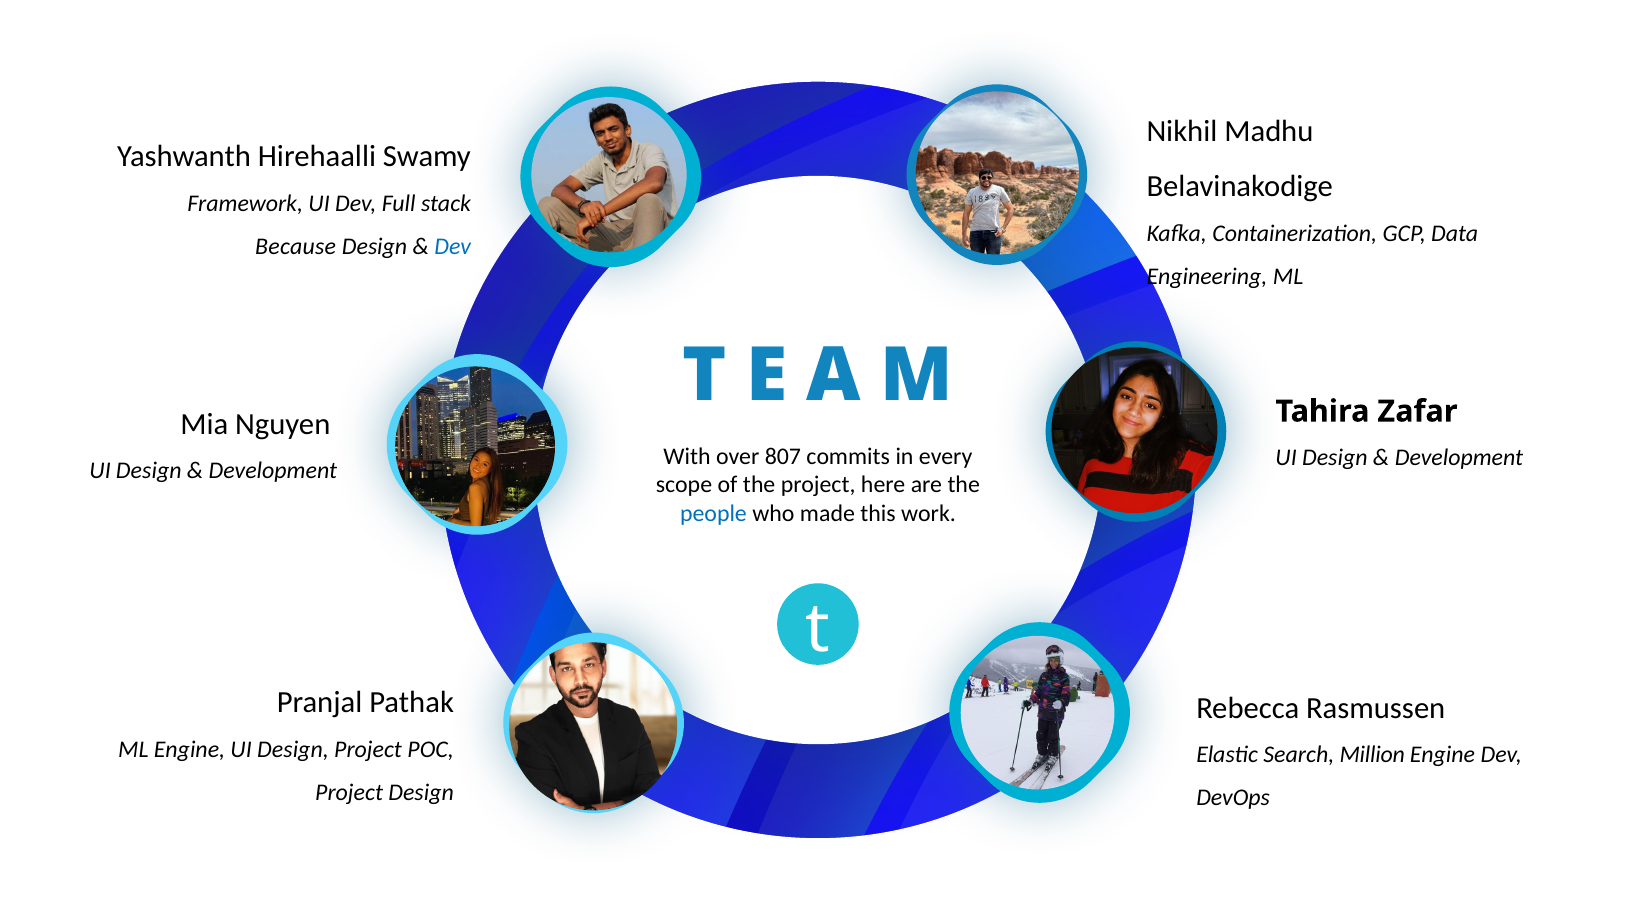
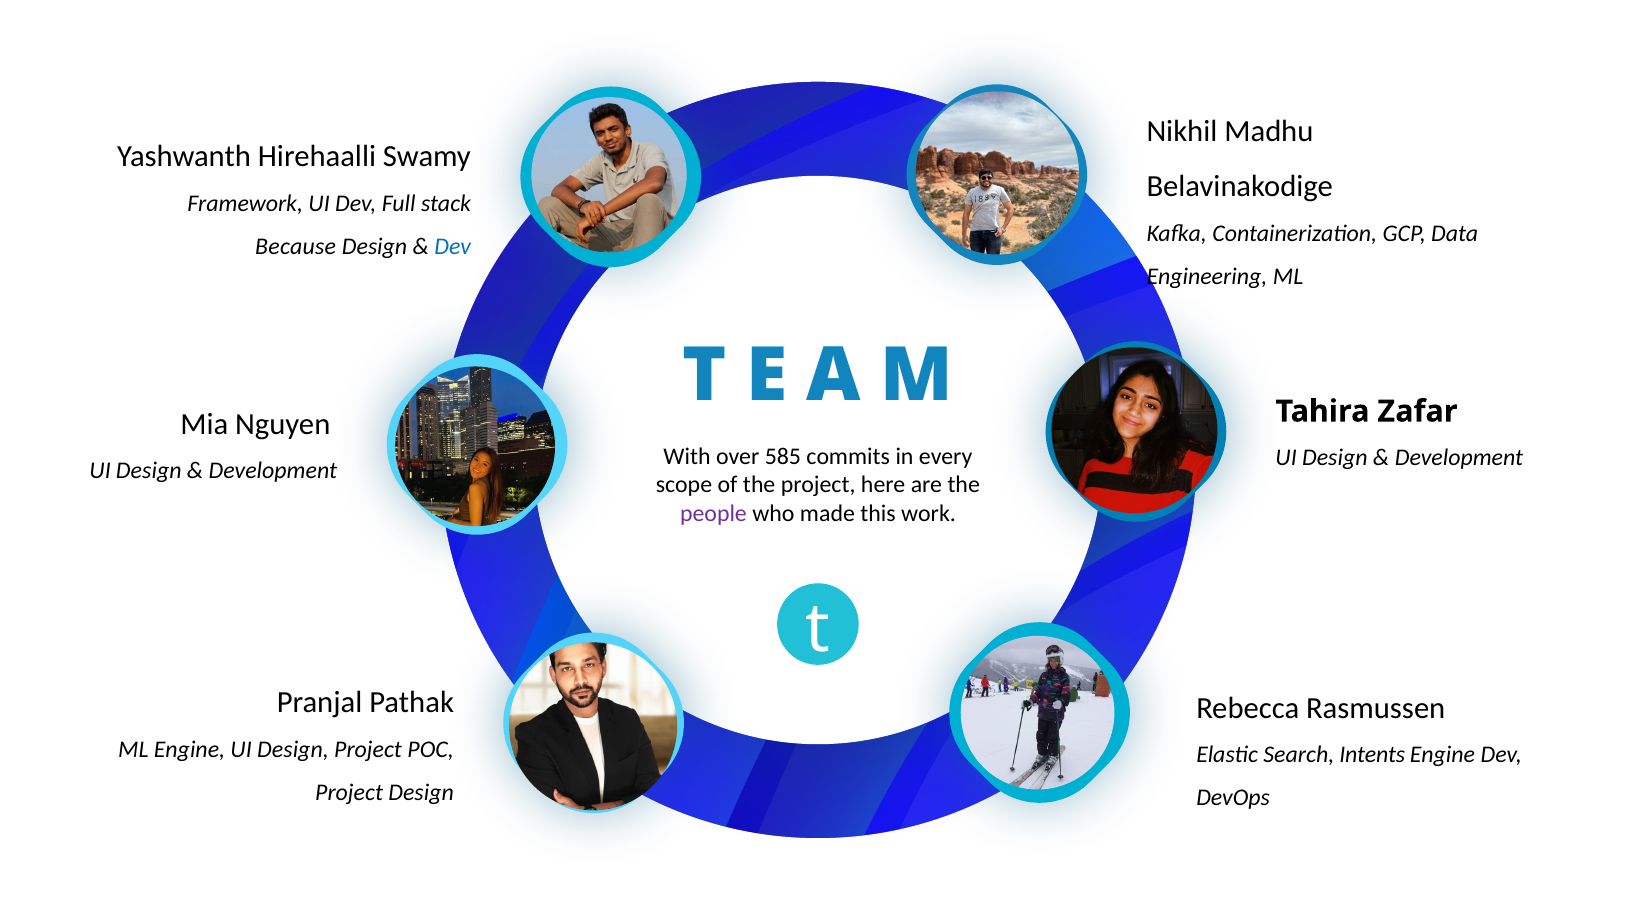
807: 807 -> 585 (783, 456)
people colour: blue -> purple (713, 514)
Million: Million -> Intents (1372, 755)
